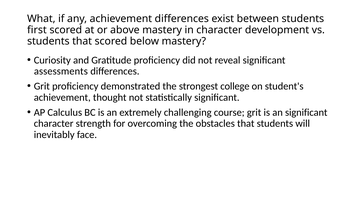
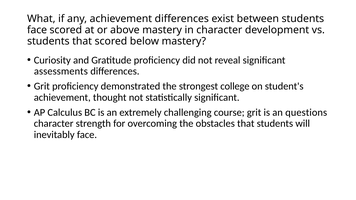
first: first -> face (37, 30)
an significant: significant -> questions (306, 112)
